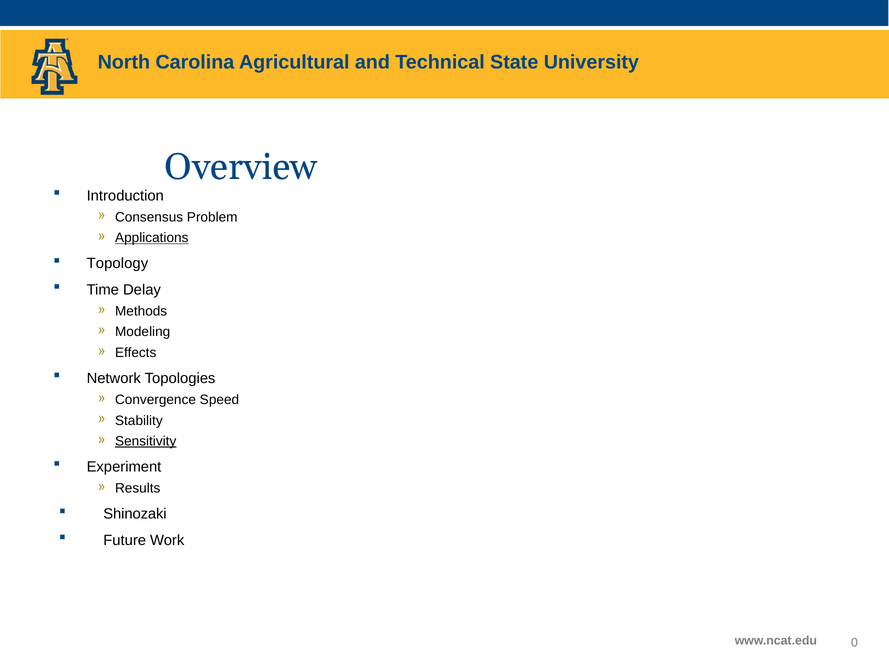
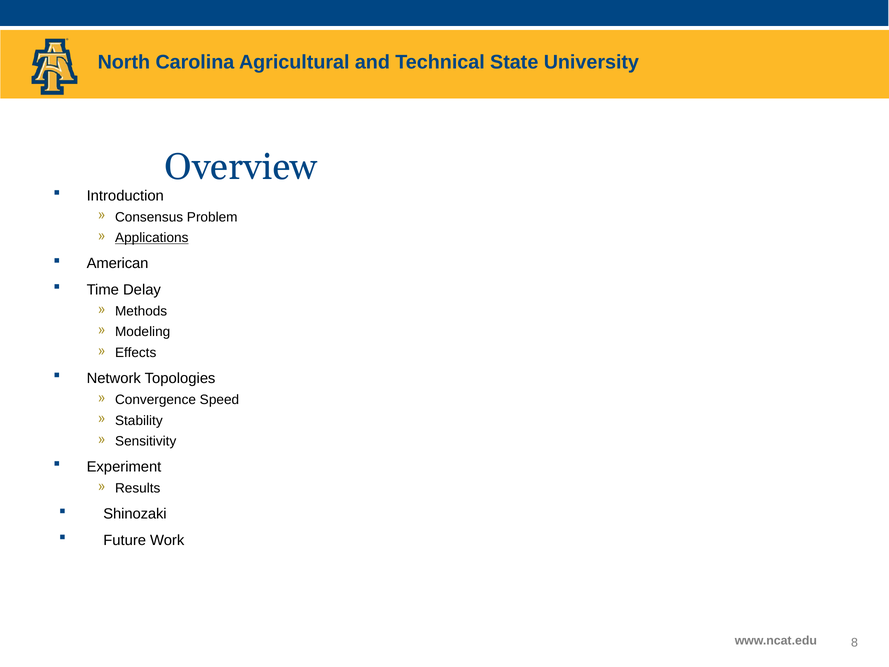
Topology: Topology -> American (118, 263)
Sensitivity underline: present -> none (146, 441)
0: 0 -> 8 (854, 642)
